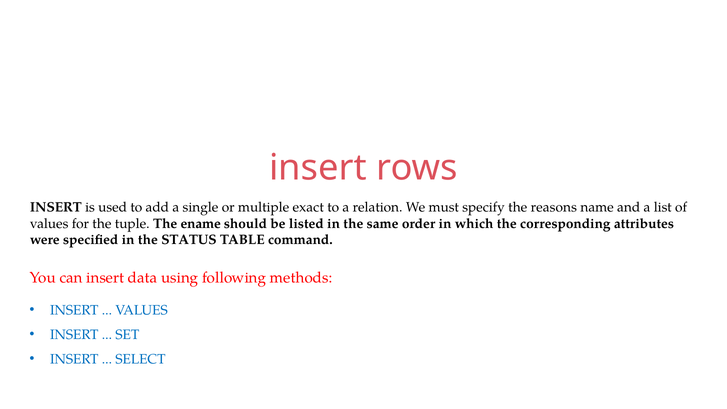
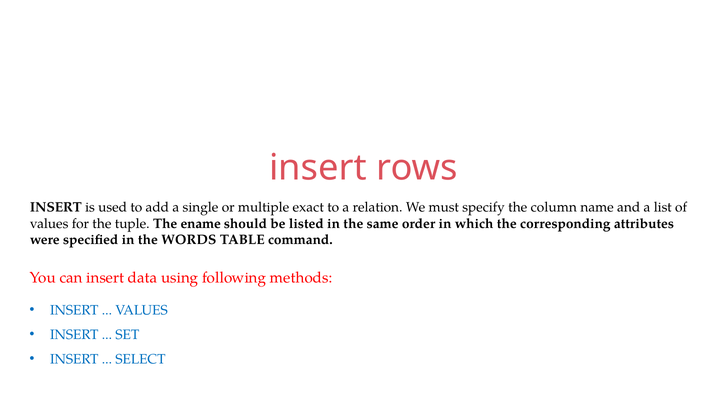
reasons: reasons -> column (554, 207)
STATUS: STATUS -> WORDS (189, 240)
